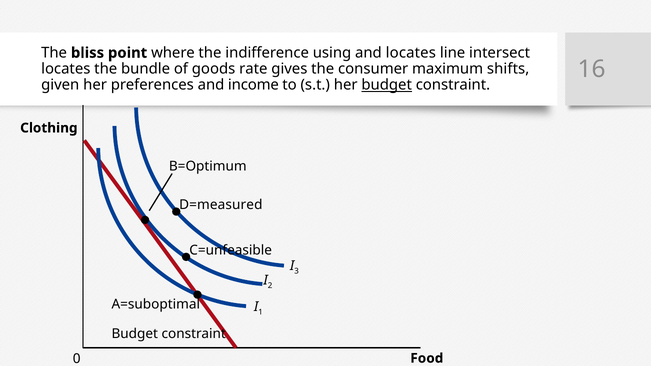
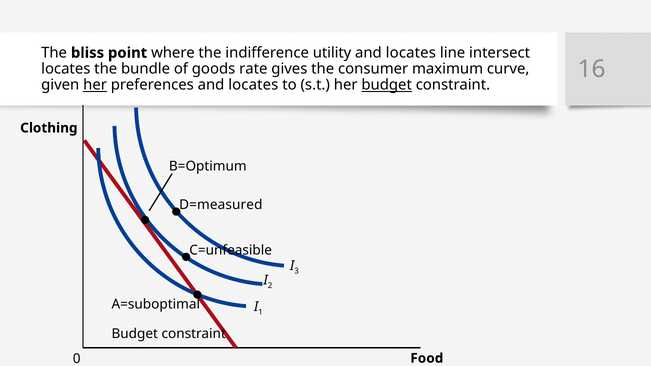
using: using -> utility (332, 53)
shifts: shifts -> curve (508, 69)
her underline: none -> present (95, 85)
preferences and income: income -> locates (253, 85)
